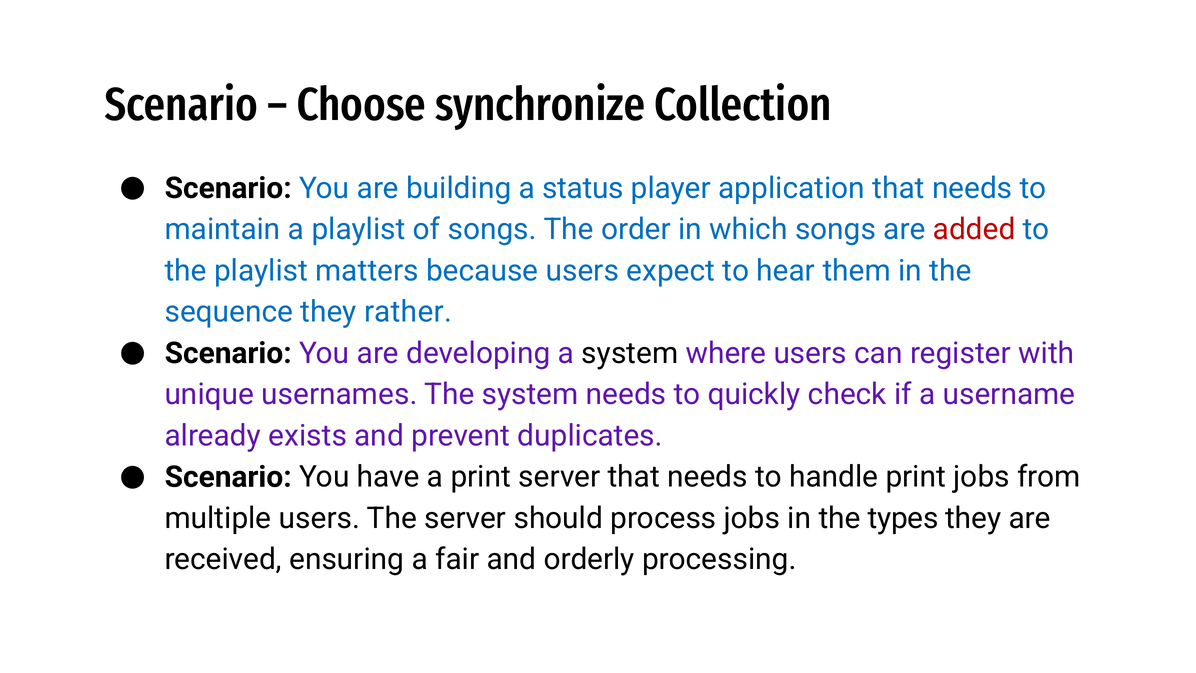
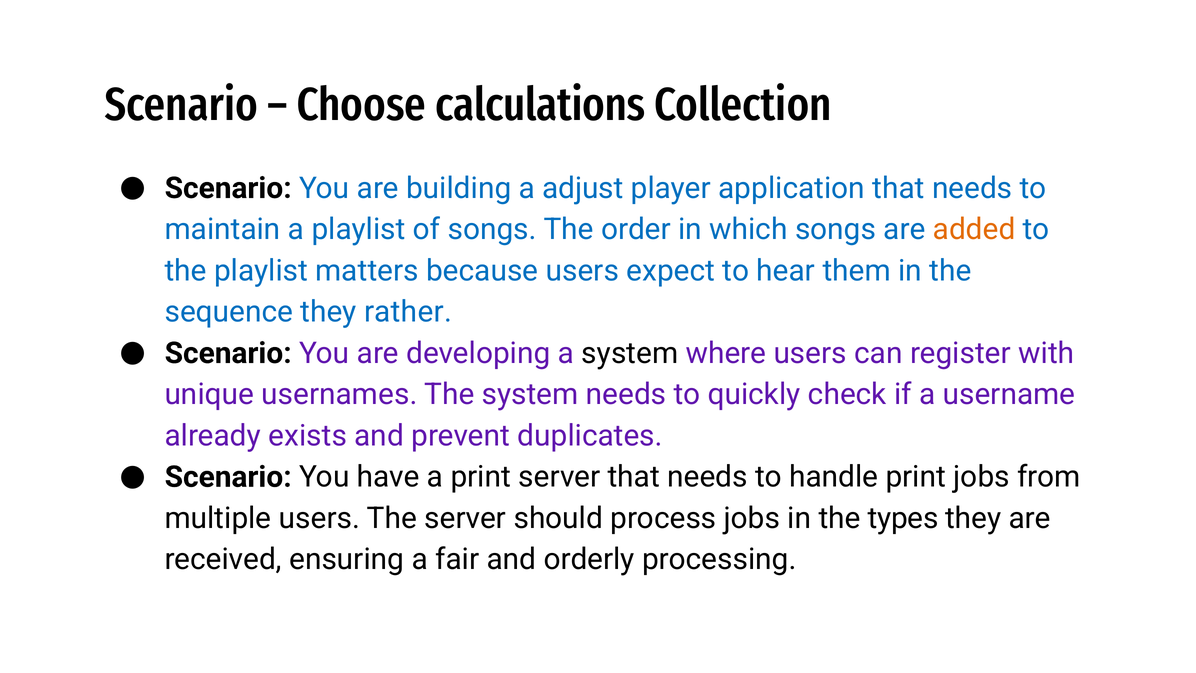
synchronize: synchronize -> calculations (540, 105)
status: status -> adjust (583, 188)
added colour: red -> orange (974, 229)
